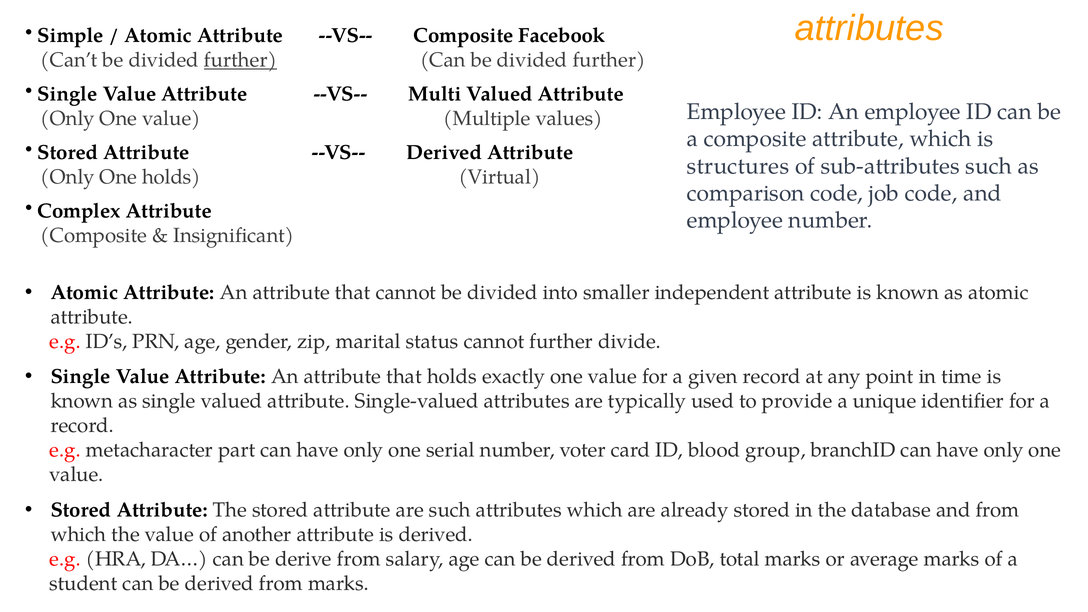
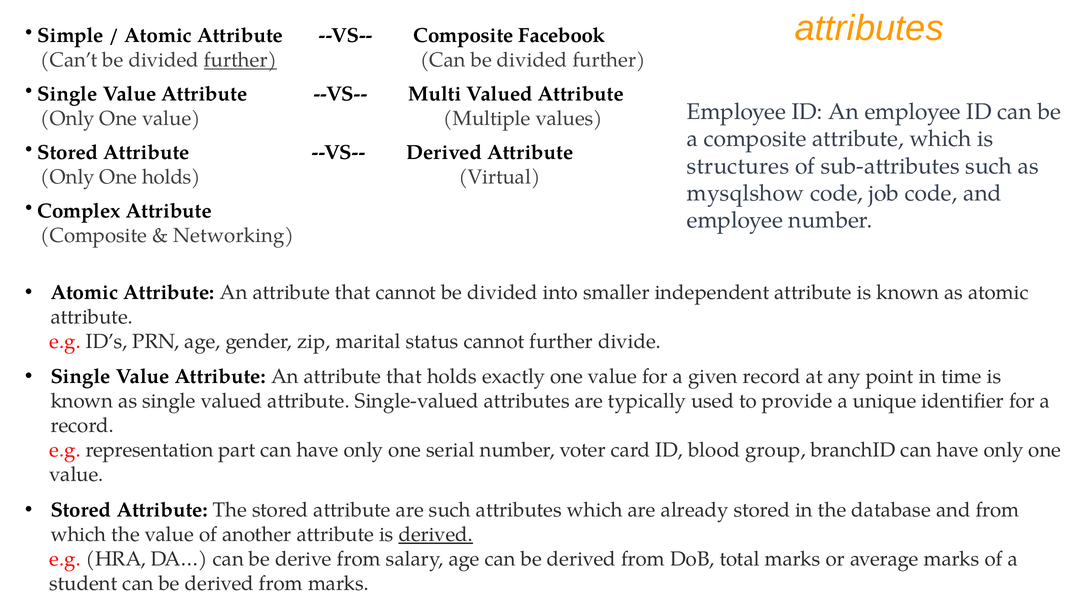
comparison: comparison -> mysqlshow (746, 193)
Insignificant: Insignificant -> Networking (234, 236)
metacharacter: metacharacter -> representation (149, 450)
derived underline: none -> present (436, 534)
